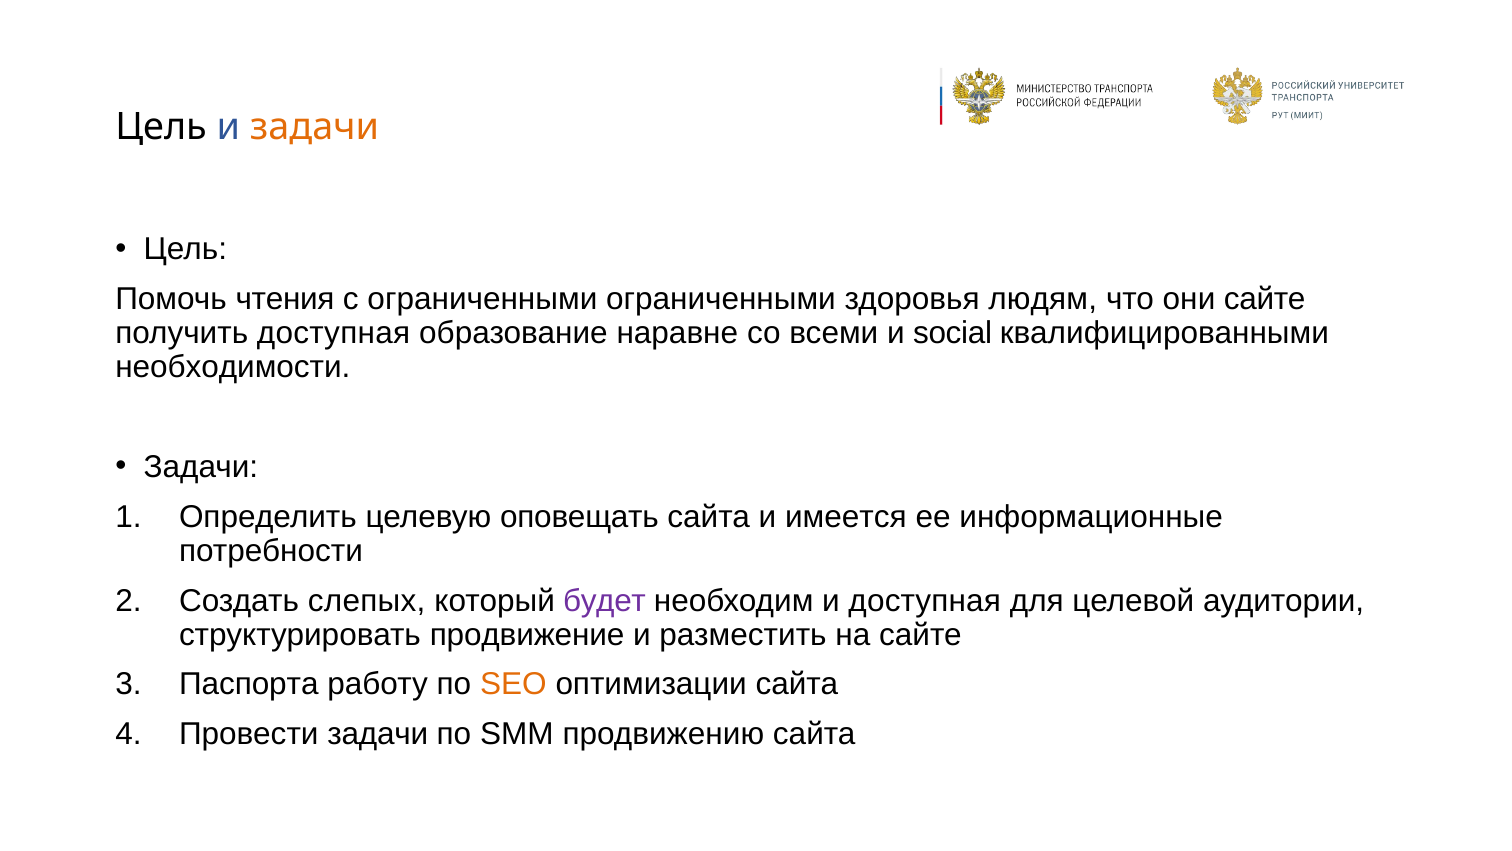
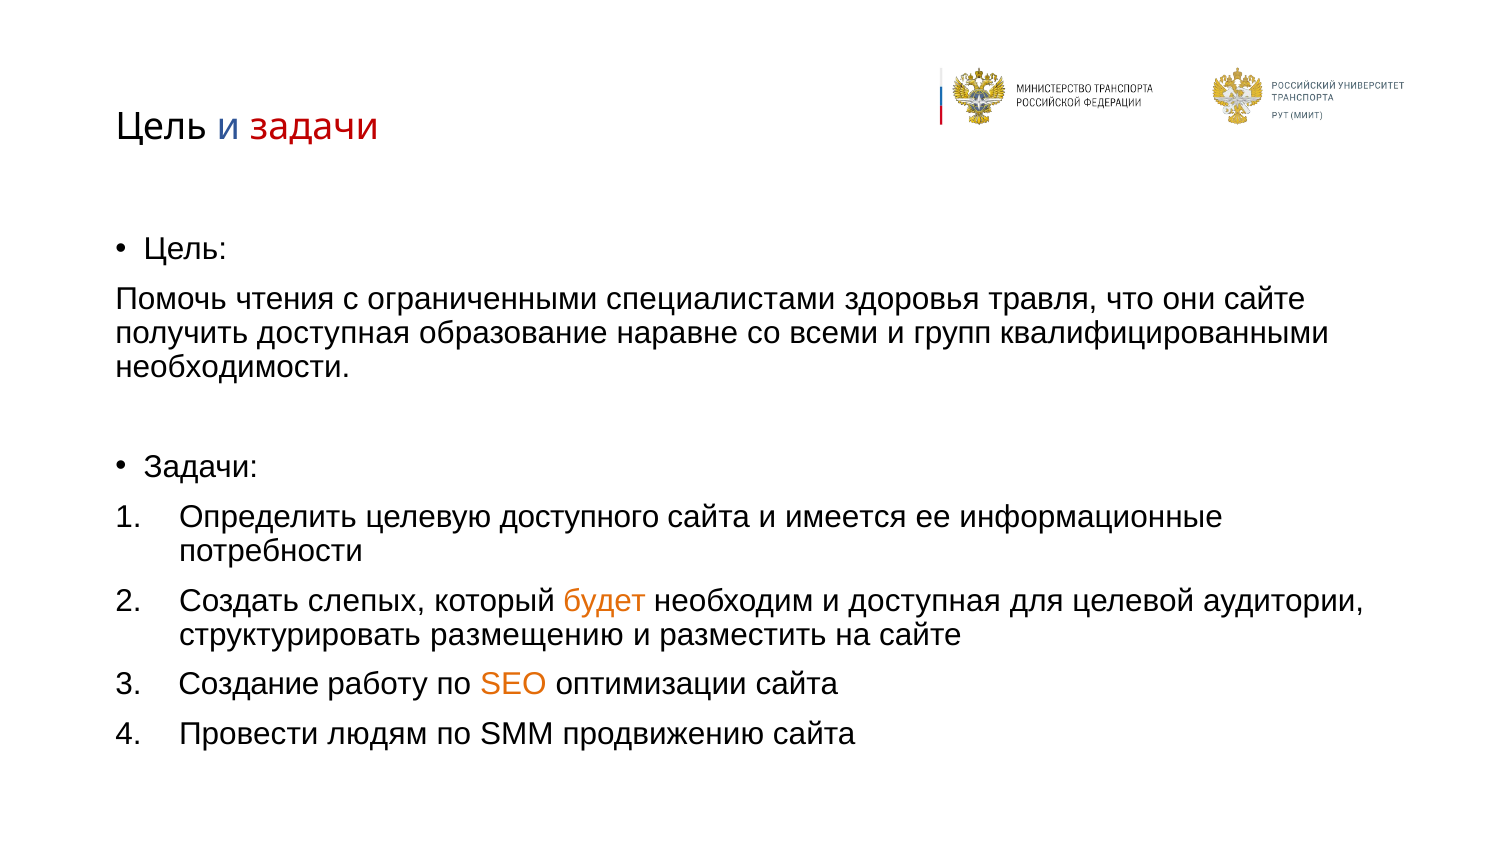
задачи colour: orange -> red (314, 127)
ограниченными ограниченными: ограниченными -> специалистами (721, 299)
людям: людям -> травля (1043, 299)
social: social -> групп (953, 333)
оповещать: оповещать -> доступного (580, 516)
будет colour: purple -> orange (604, 600)
продвижение: продвижение -> размещению (527, 634)
Паспорта: Паспорта -> Создание (249, 684)
Провести задачи: задачи -> людям (377, 734)
